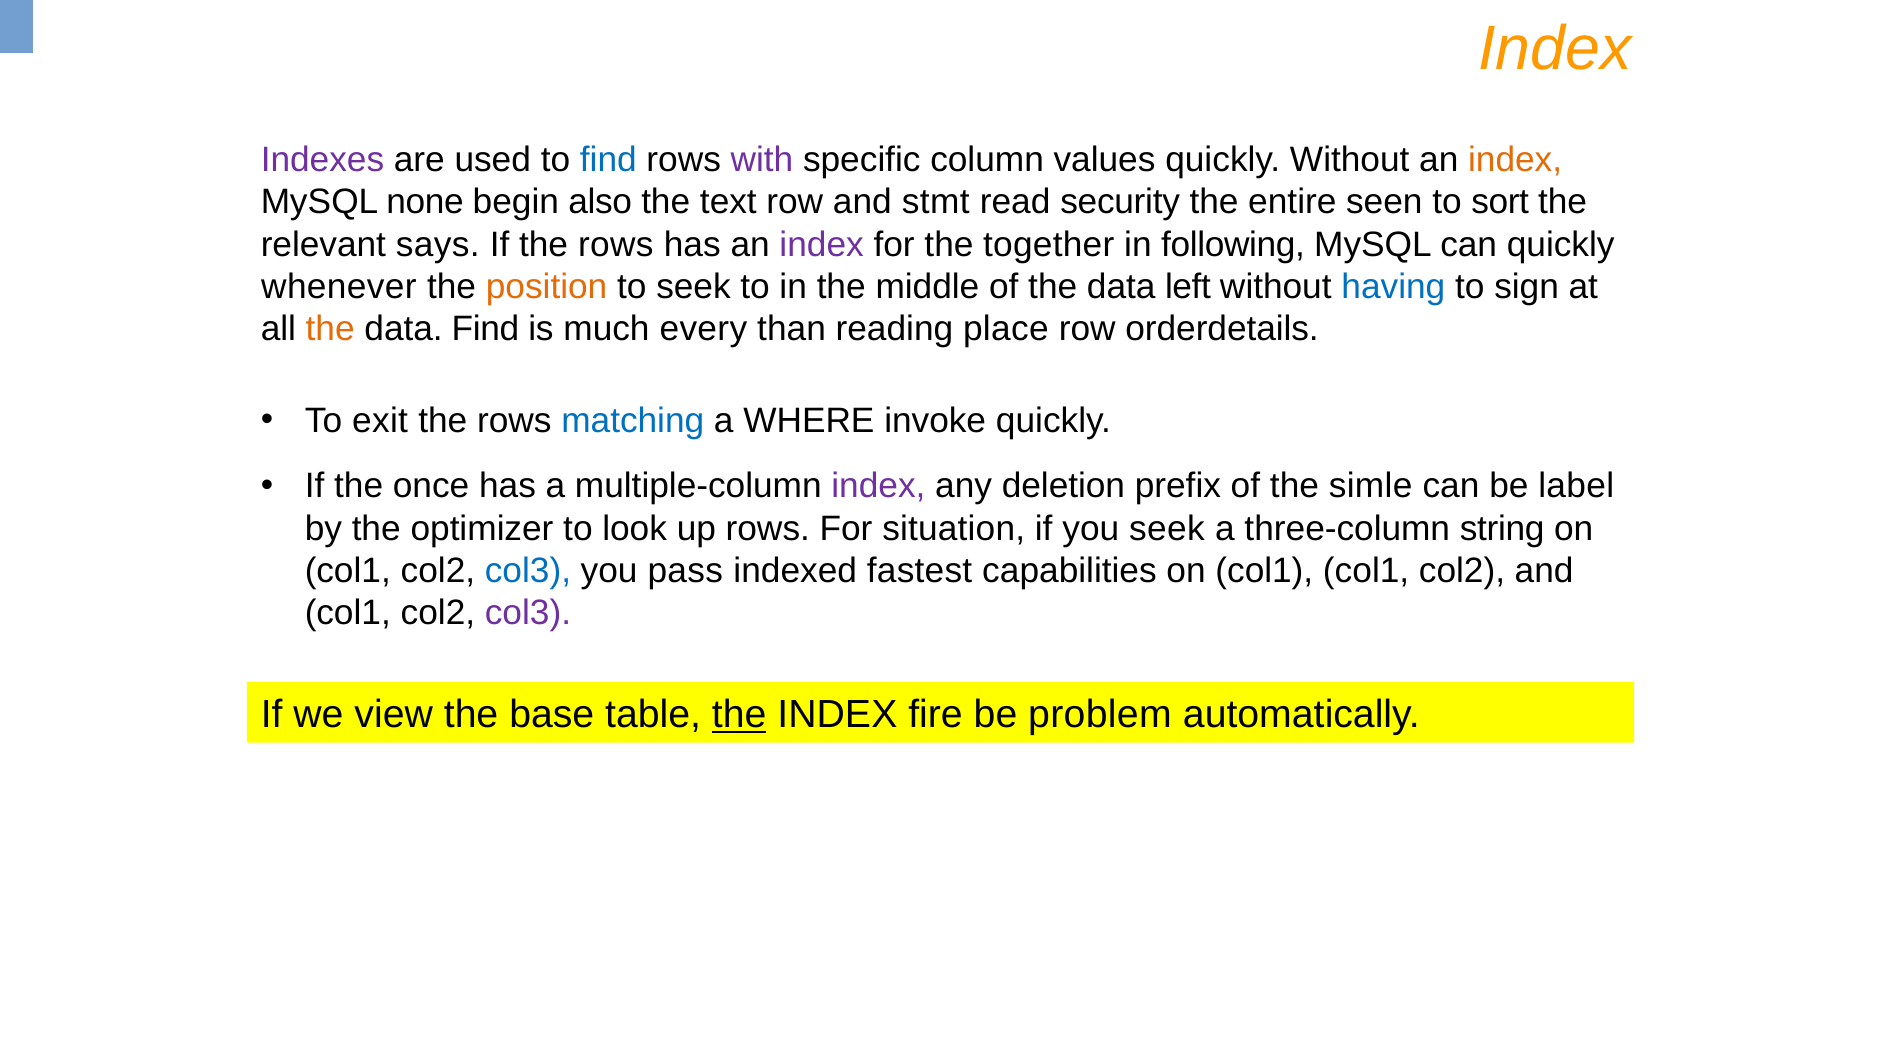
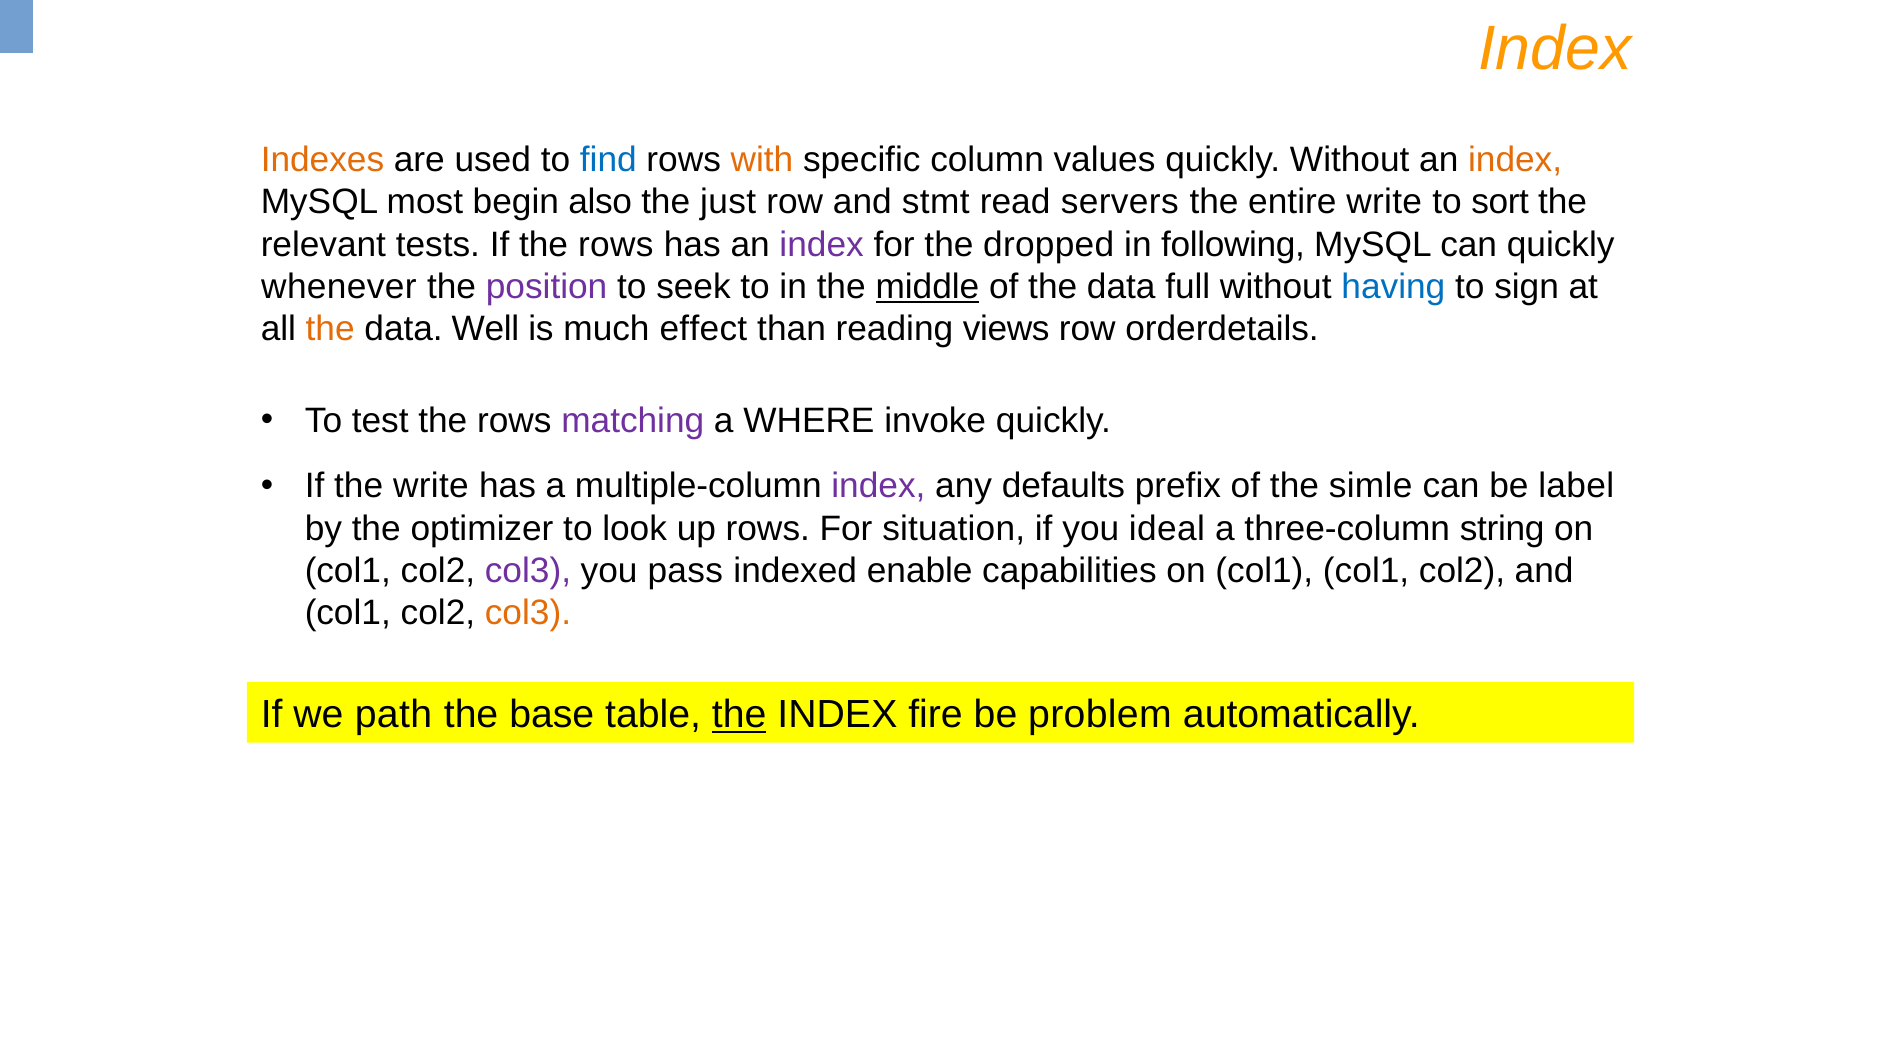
Indexes colour: purple -> orange (322, 160)
with colour: purple -> orange (762, 160)
none: none -> most (425, 202)
text: text -> just (728, 202)
security: security -> servers (1120, 202)
entire seen: seen -> write (1384, 202)
says: says -> tests (438, 244)
together: together -> dropped (1049, 244)
position colour: orange -> purple (547, 287)
middle underline: none -> present (927, 287)
left: left -> full (1188, 287)
data Find: Find -> Well (485, 329)
every: every -> effect (703, 329)
place: place -> views (1006, 329)
exit: exit -> test (380, 420)
matching colour: blue -> purple (633, 420)
the once: once -> write (431, 486)
deletion: deletion -> defaults (1063, 486)
you seek: seek -> ideal (1167, 529)
col3 colour: blue -> purple (528, 571)
fastest: fastest -> enable (920, 571)
col3 colour: purple -> orange (528, 613)
view: view -> path (393, 715)
